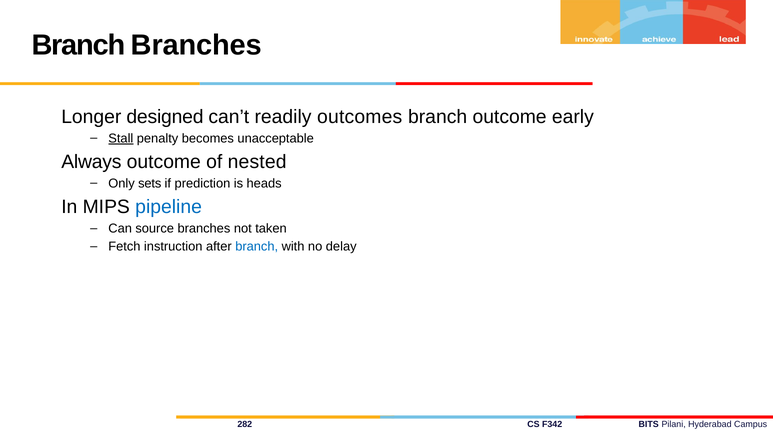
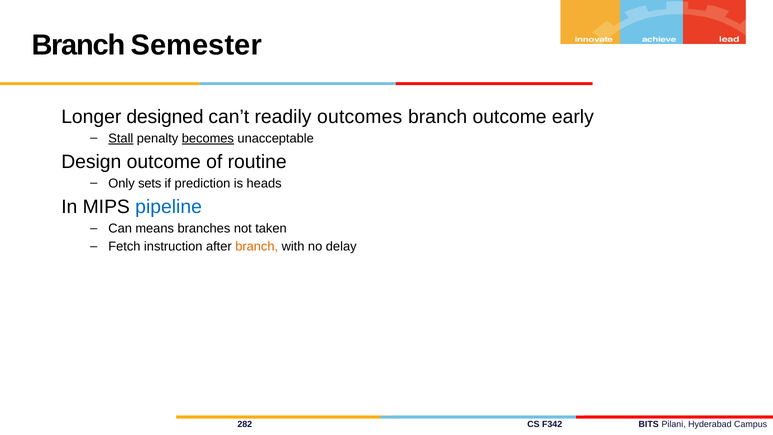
Branch Branches: Branches -> Semester (196, 45)
becomes underline: none -> present (208, 138)
Always: Always -> Design (91, 162)
nested: nested -> routine (257, 162)
source: source -> means (155, 228)
branch colour: blue -> orange (257, 246)
